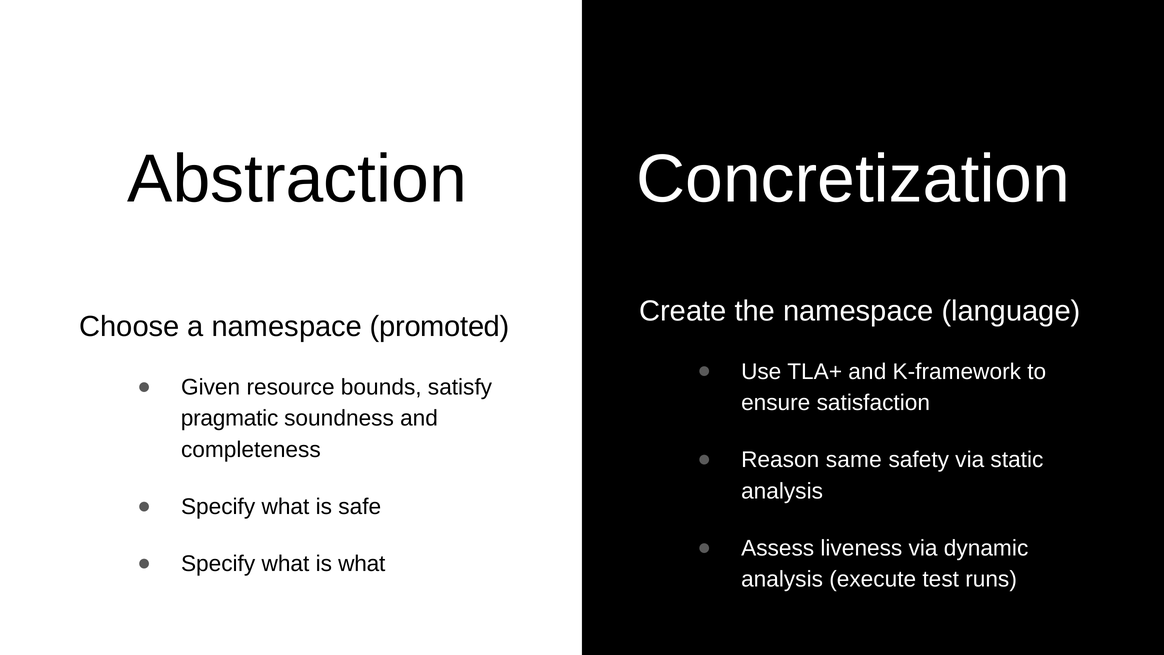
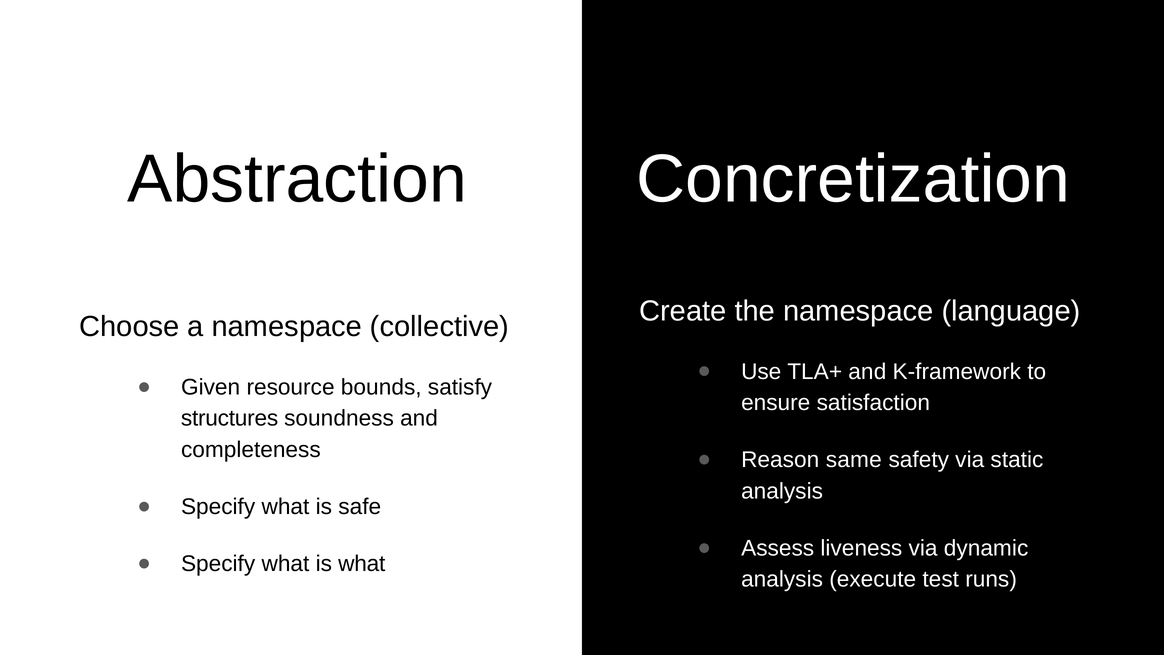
promoted: promoted -> collective (440, 327)
pragmatic: pragmatic -> structures (230, 418)
